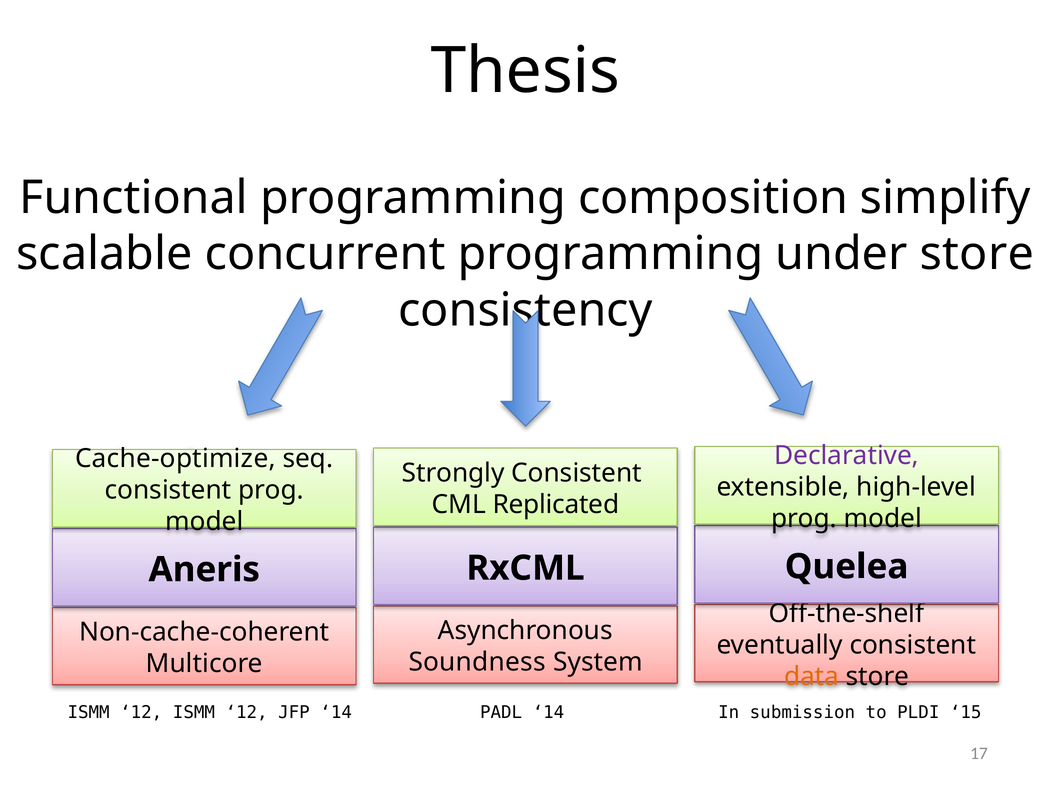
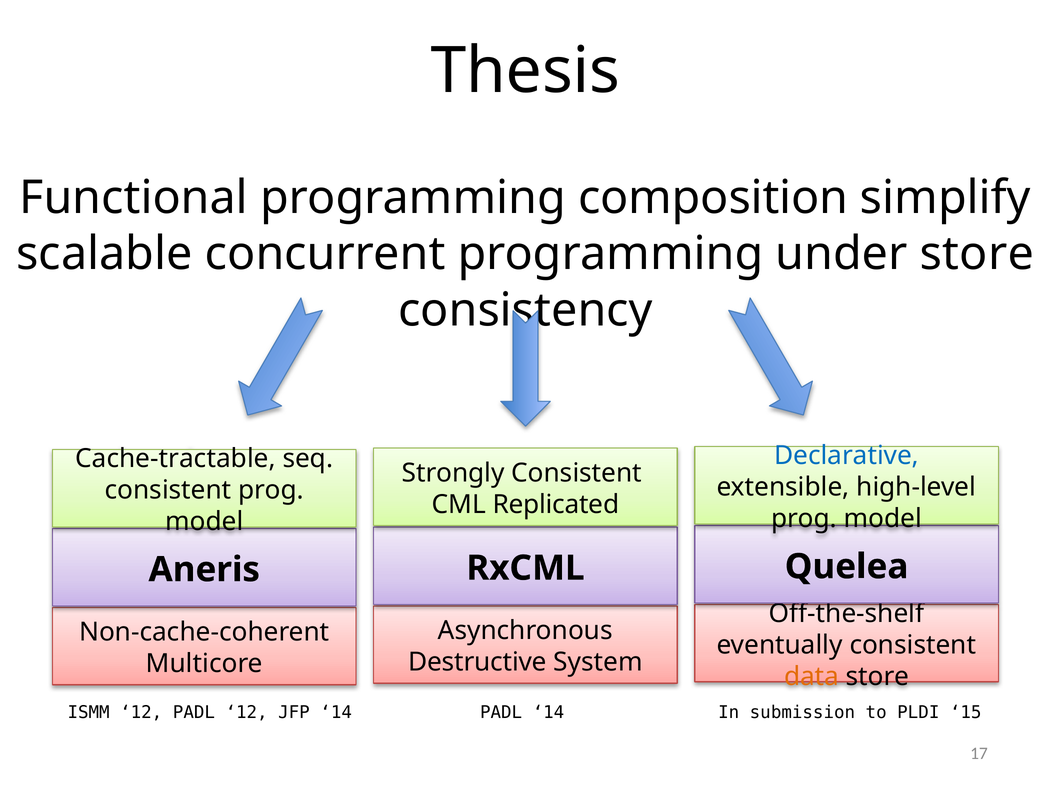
Declarative colour: purple -> blue (847, 455)
Cache-optimize: Cache-optimize -> Cache-tractable (175, 458)
Soundness: Soundness -> Destructive (477, 662)
12 ISMM: ISMM -> PADL (194, 712)
